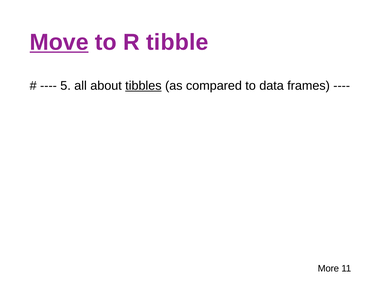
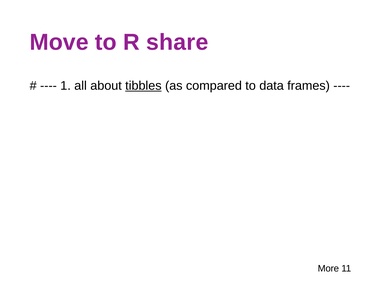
Move underline: present -> none (59, 42)
tibble: tibble -> share (177, 42)
5: 5 -> 1 (66, 86)
